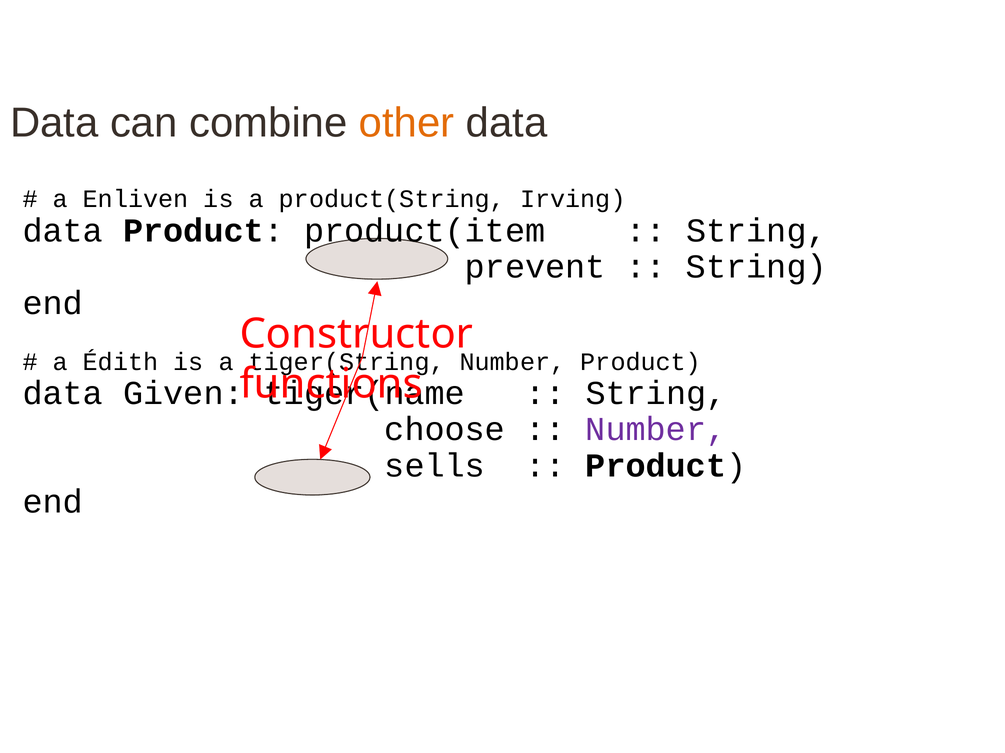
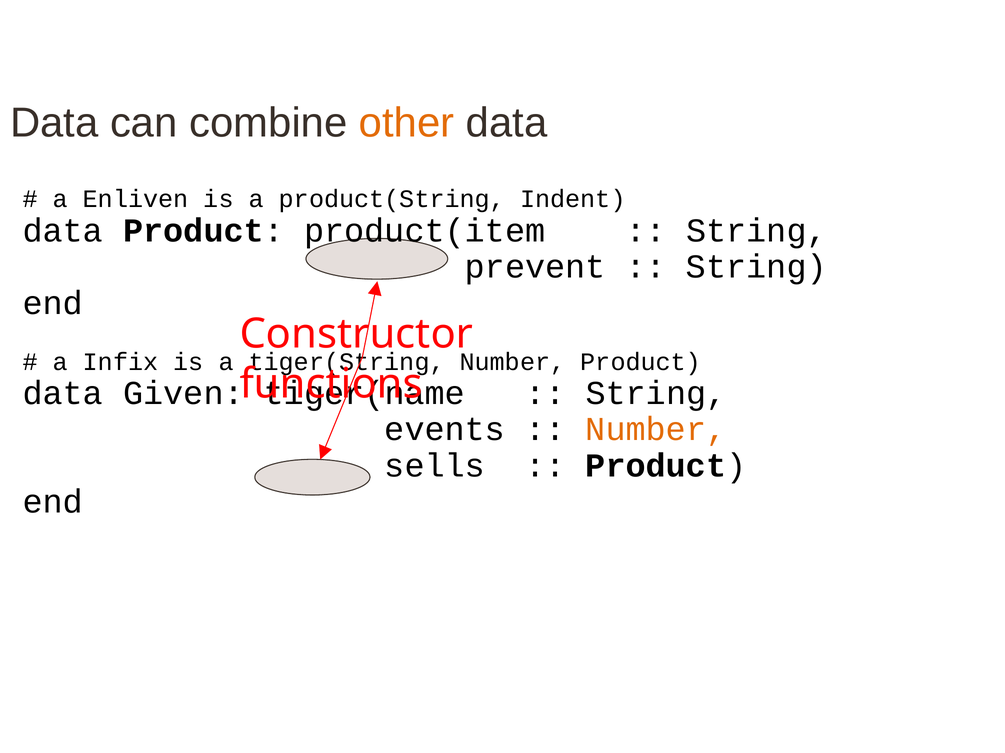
Irving: Irving -> Indent (573, 199)
Édith: Édith -> Infix (121, 362)
choose: choose -> events (445, 430)
Number colour: purple -> orange (656, 430)
